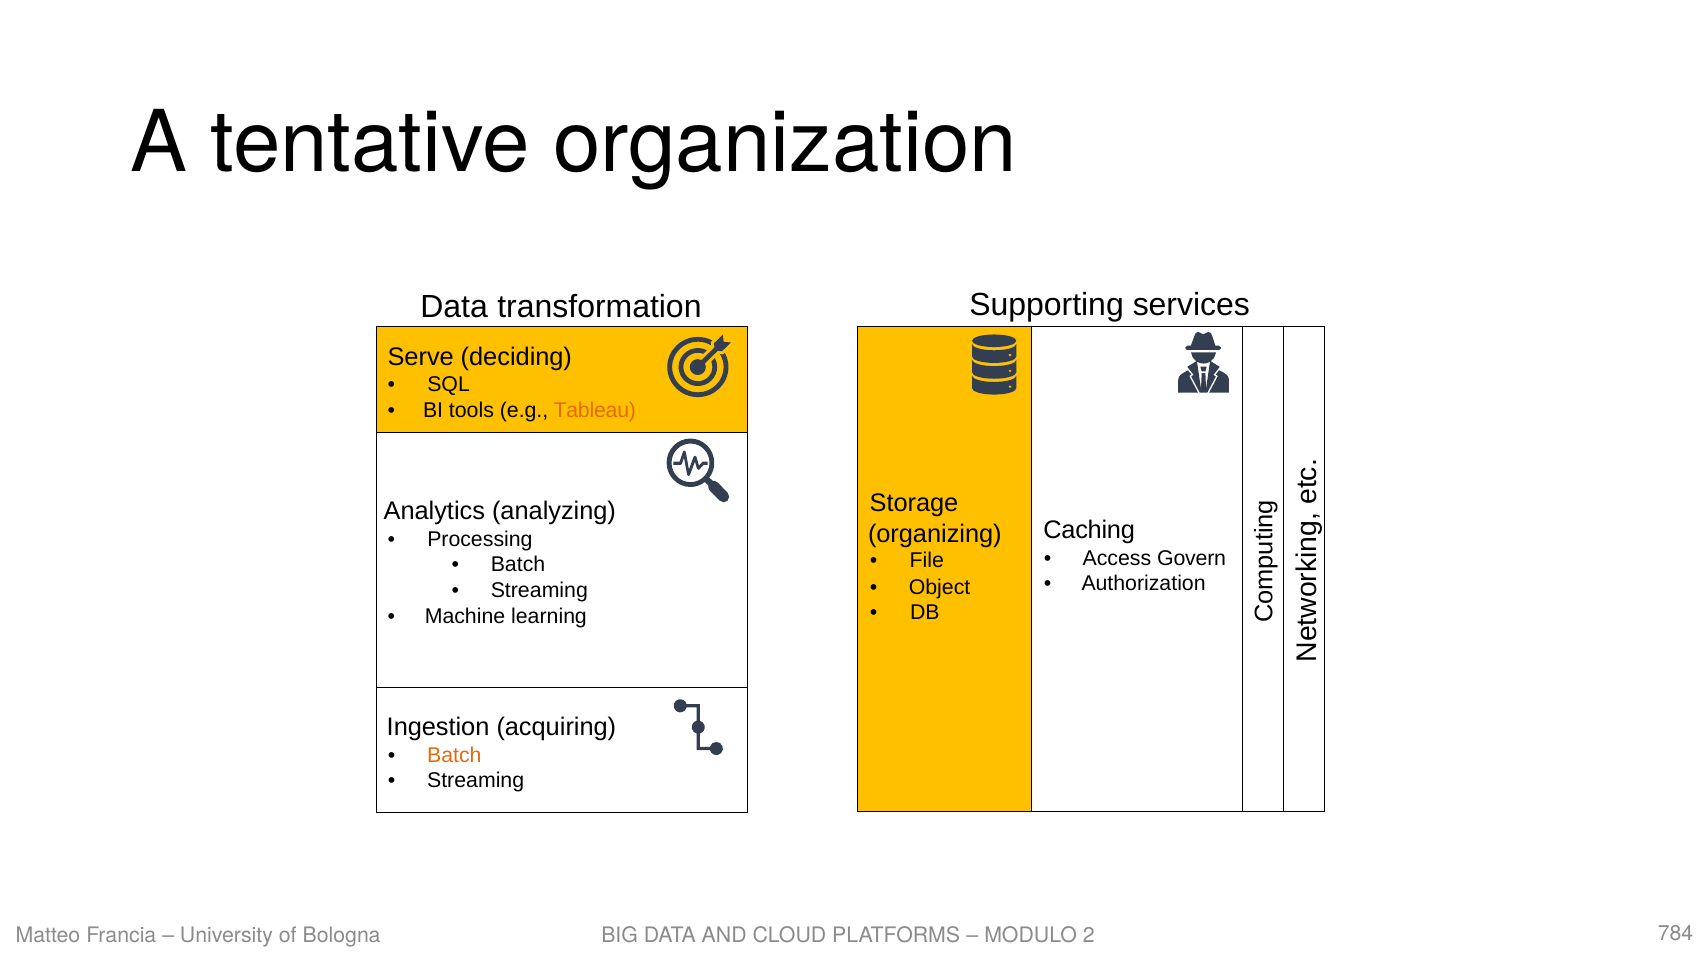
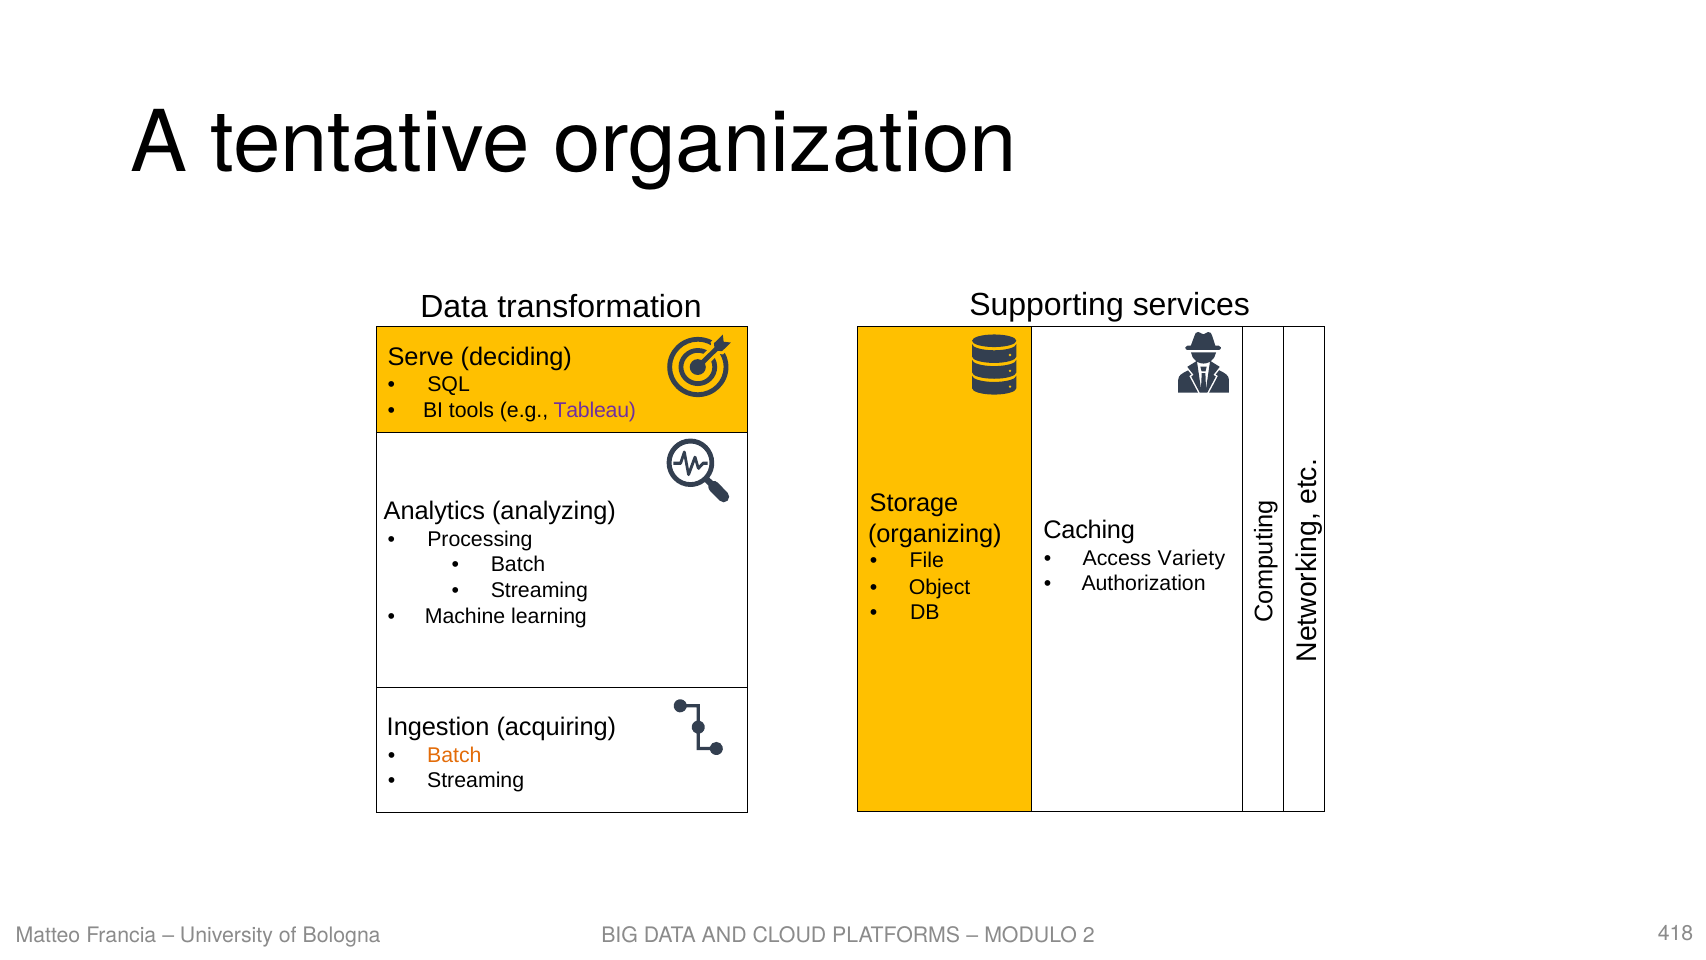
Tableau colour: orange -> purple (595, 410)
Govern: Govern -> Variety (1191, 558)
784: 784 -> 418 (1676, 933)
